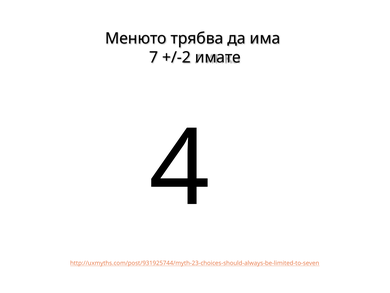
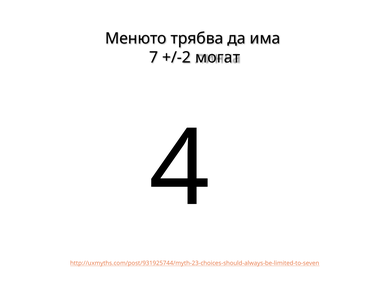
имате: имате -> могат (218, 57)
